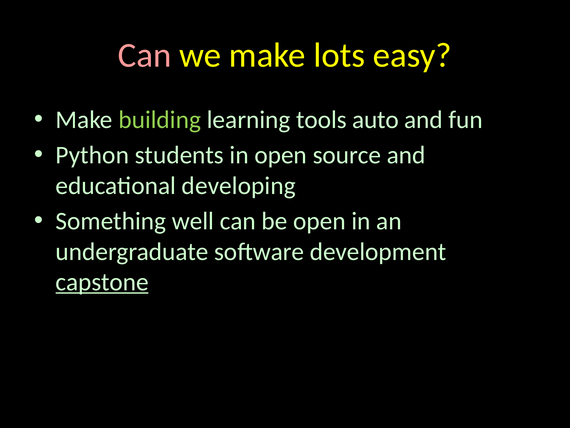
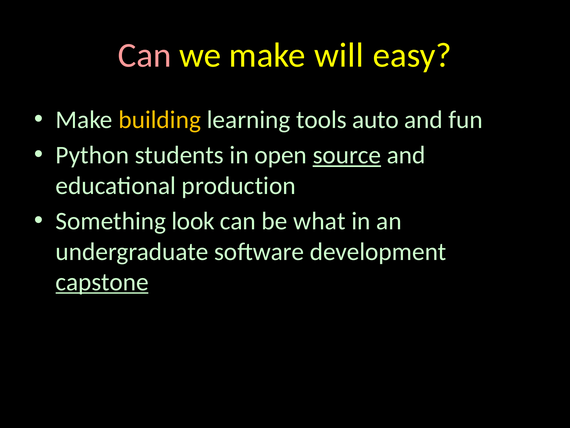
lots: lots -> will (339, 55)
building colour: light green -> yellow (160, 120)
source underline: none -> present (347, 155)
developing: developing -> production (239, 185)
well: well -> look (193, 221)
be open: open -> what (319, 221)
